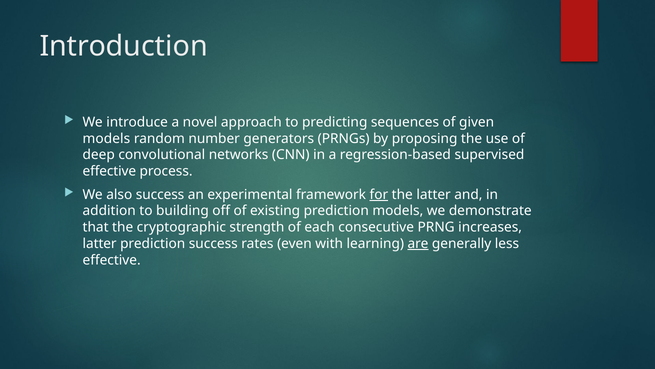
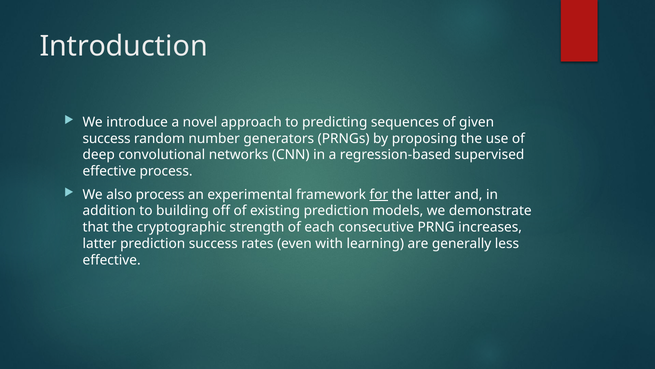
models: models -> success (107, 138)
also success: success -> process (160, 194)
are underline: present -> none (418, 243)
